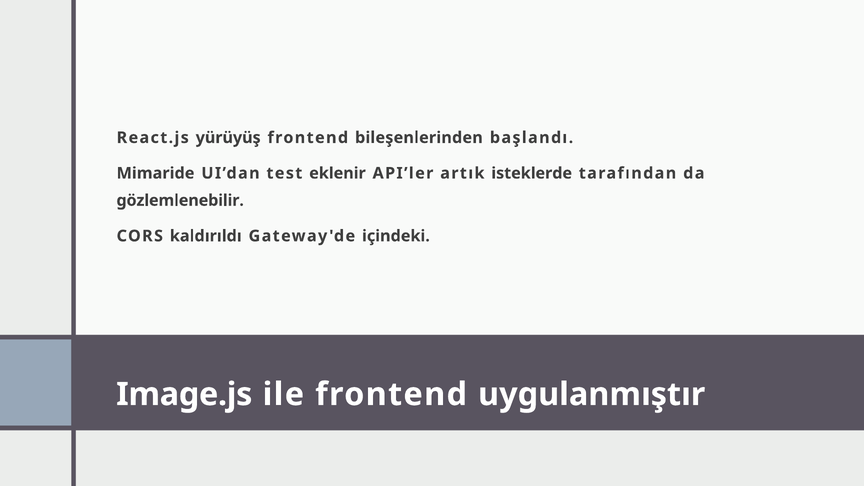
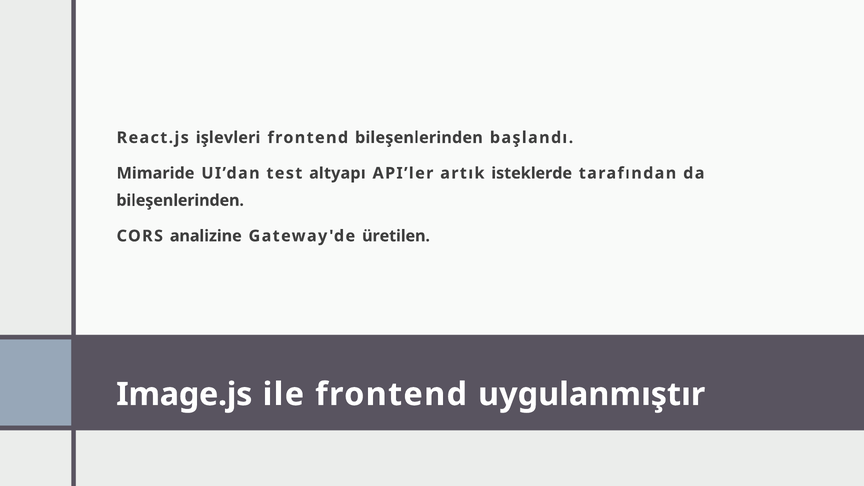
yürüyüş: yürüyüş -> işlevleri (228, 138)
eklenir: eklenir -> altyapı (337, 173)
gözlemlenebilir: gözlemlenebilir -> bileşenlerinden (180, 200)
kaldırıldı: kaldırıldı -> analizine (206, 236)
içindeki: içindeki -> üretilen (396, 236)
